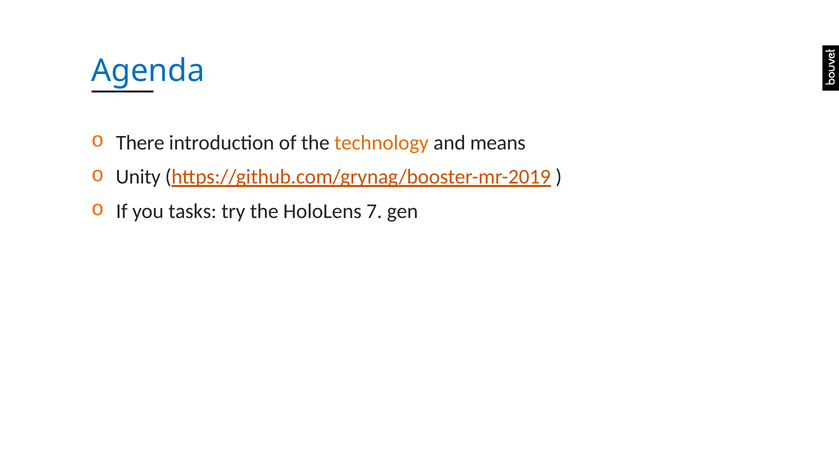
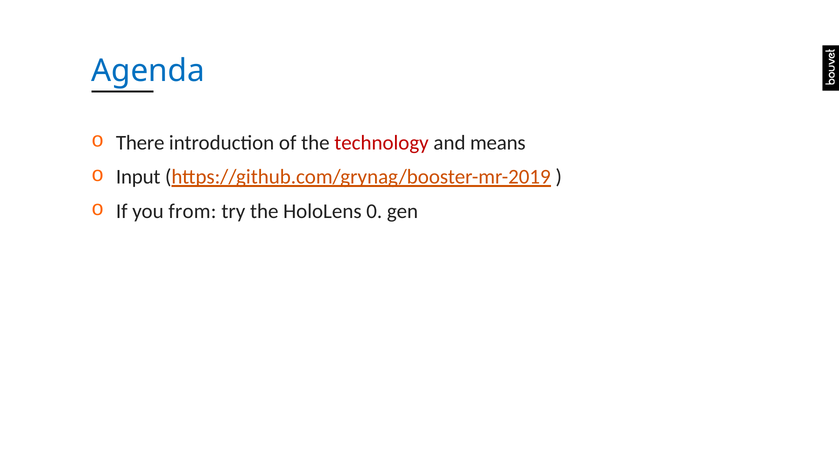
technology colour: orange -> red (382, 143)
Unity: Unity -> Input (138, 177)
tasks: tasks -> from (192, 211)
7: 7 -> 0 (374, 211)
